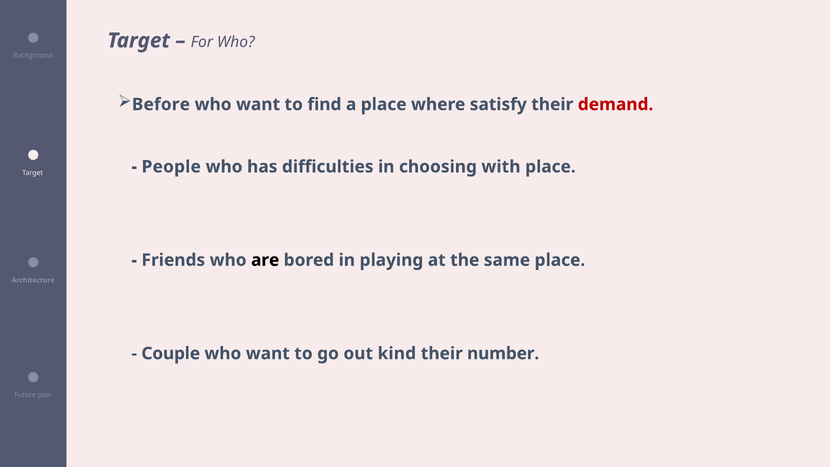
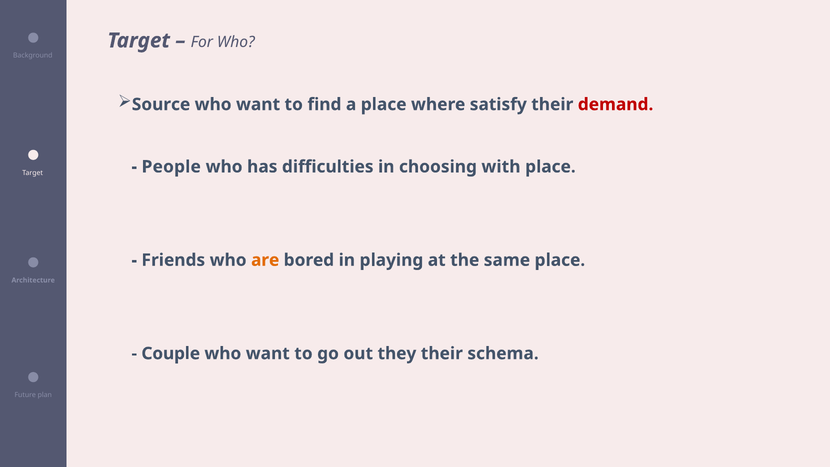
Before: Before -> Source (161, 104)
are colour: black -> orange (265, 260)
kind: kind -> they (397, 353)
number: number -> schema (503, 353)
